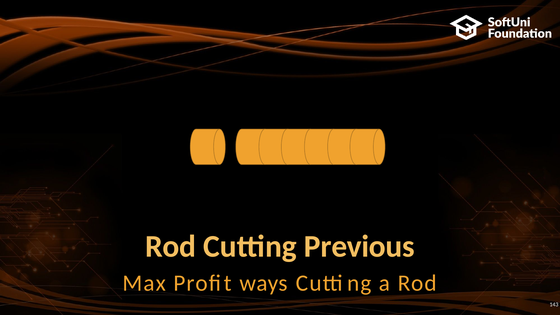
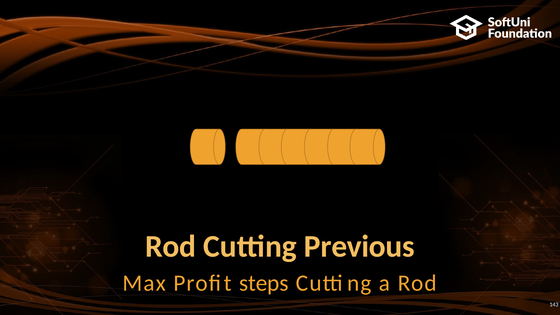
ways: ways -> steps (264, 283)
